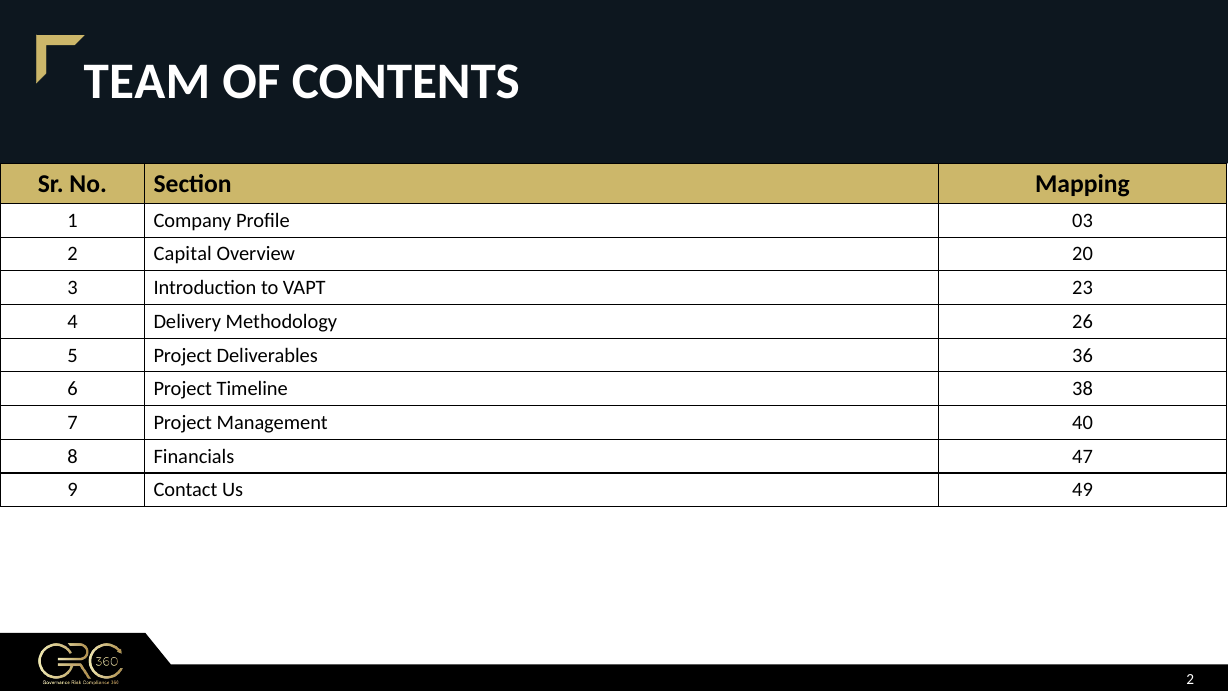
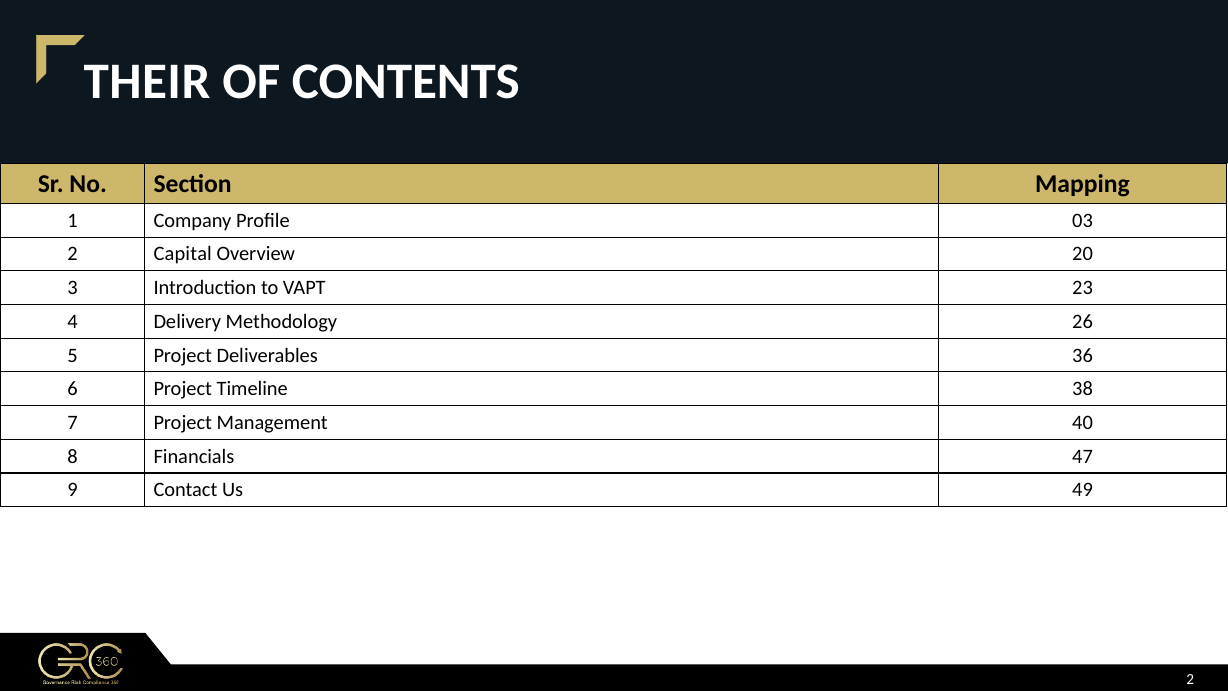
TEAM: TEAM -> THEIR (147, 81)
